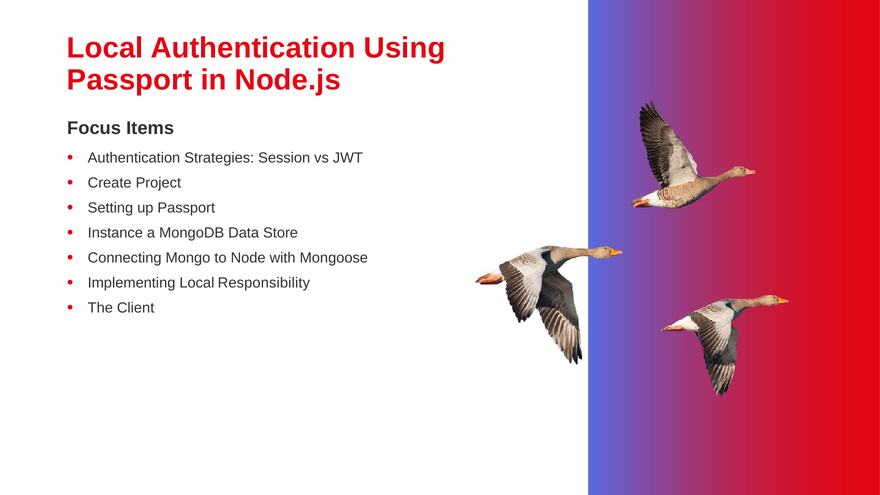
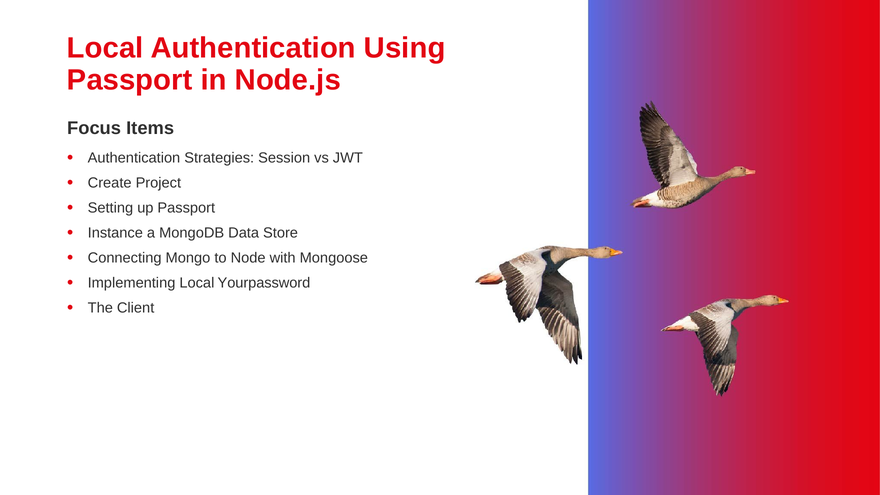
Responsibility: Responsibility -> Yourpassword (264, 283)
